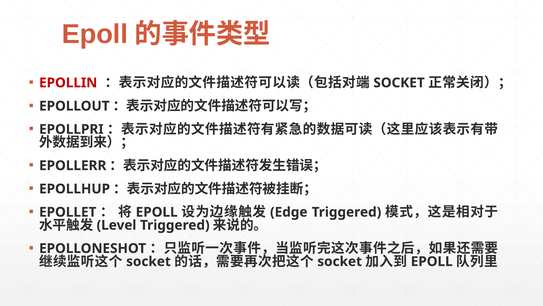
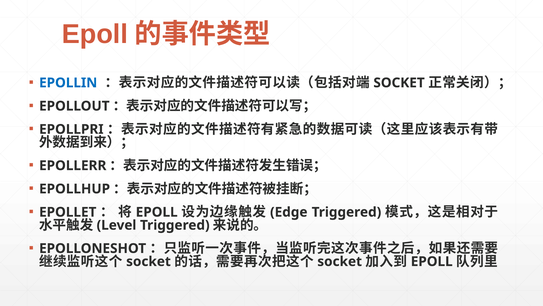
EPOLLIN colour: red -> blue (68, 83)
